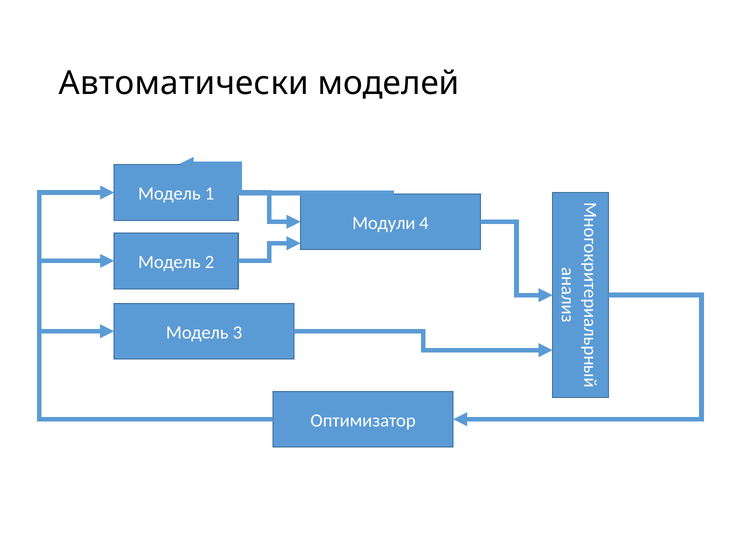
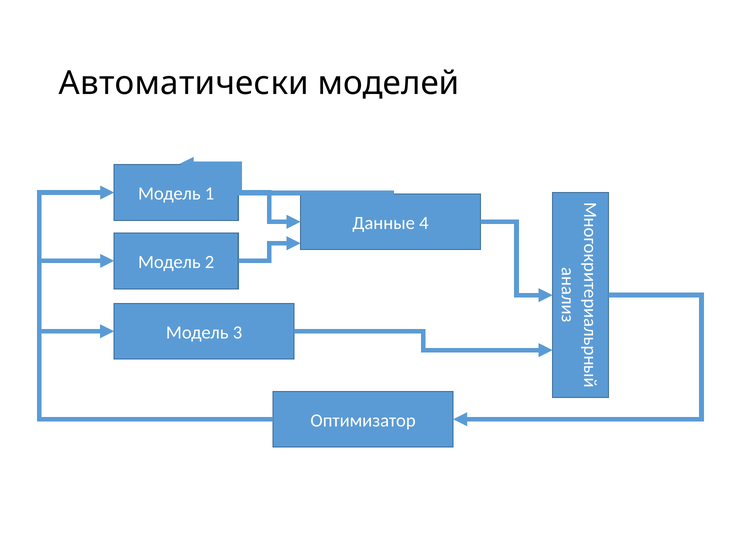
Модули: Модули -> Данные (384, 223)
